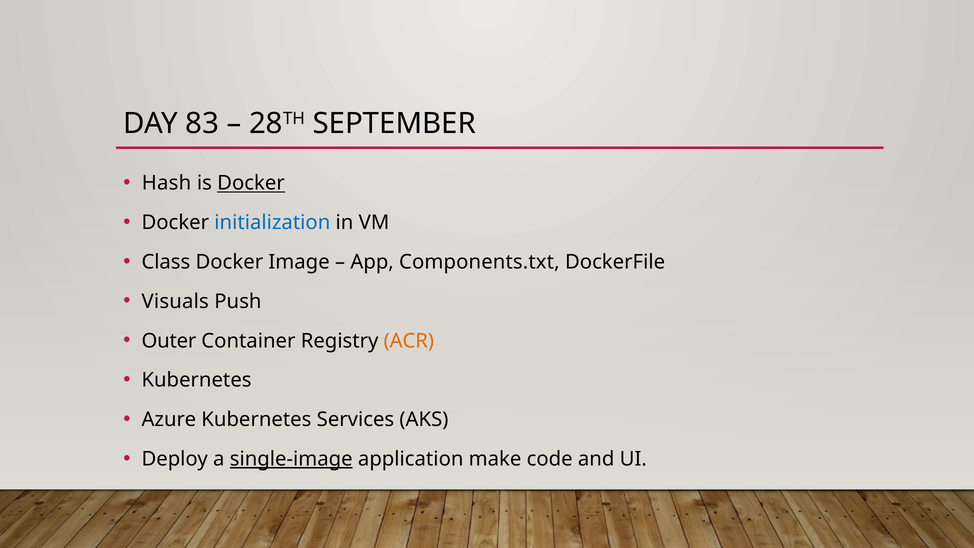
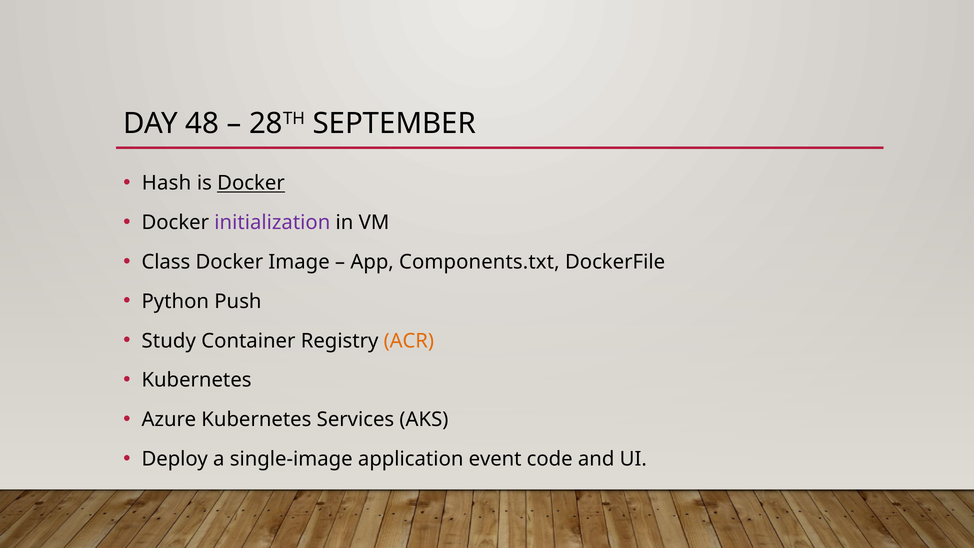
83: 83 -> 48 (202, 123)
initialization colour: blue -> purple (272, 223)
Visuals: Visuals -> Python (175, 301)
Outer: Outer -> Study (169, 341)
single-image underline: present -> none (291, 459)
make: make -> event (495, 459)
